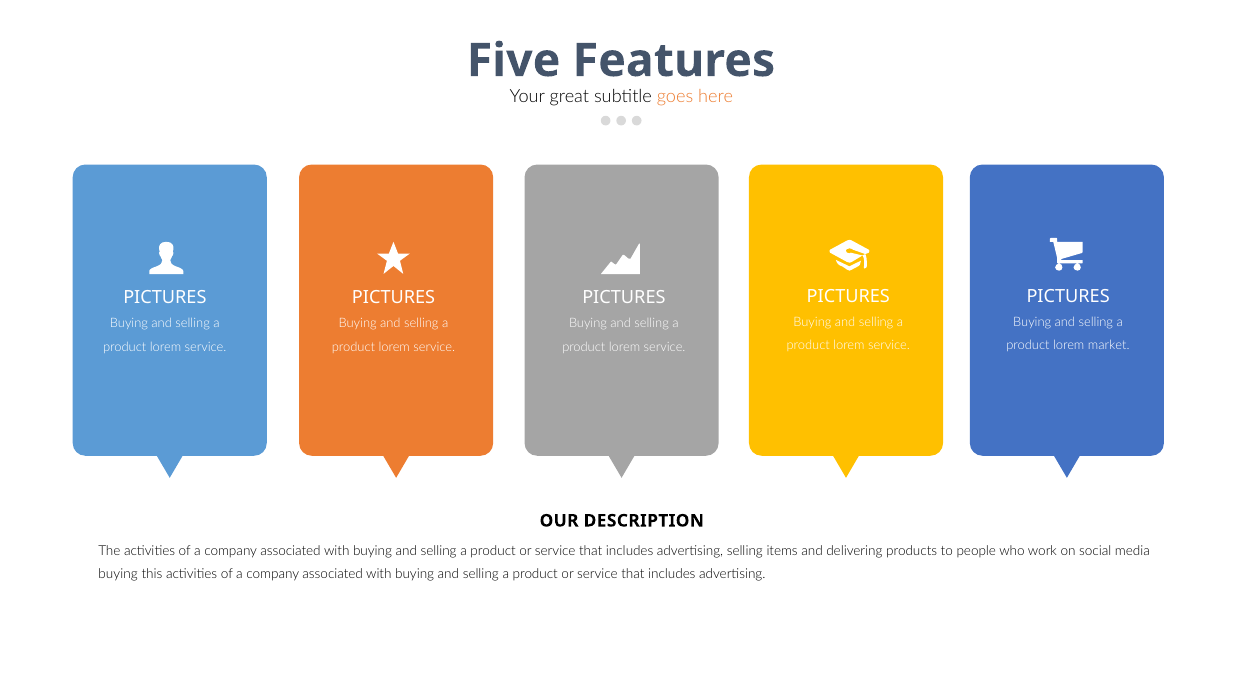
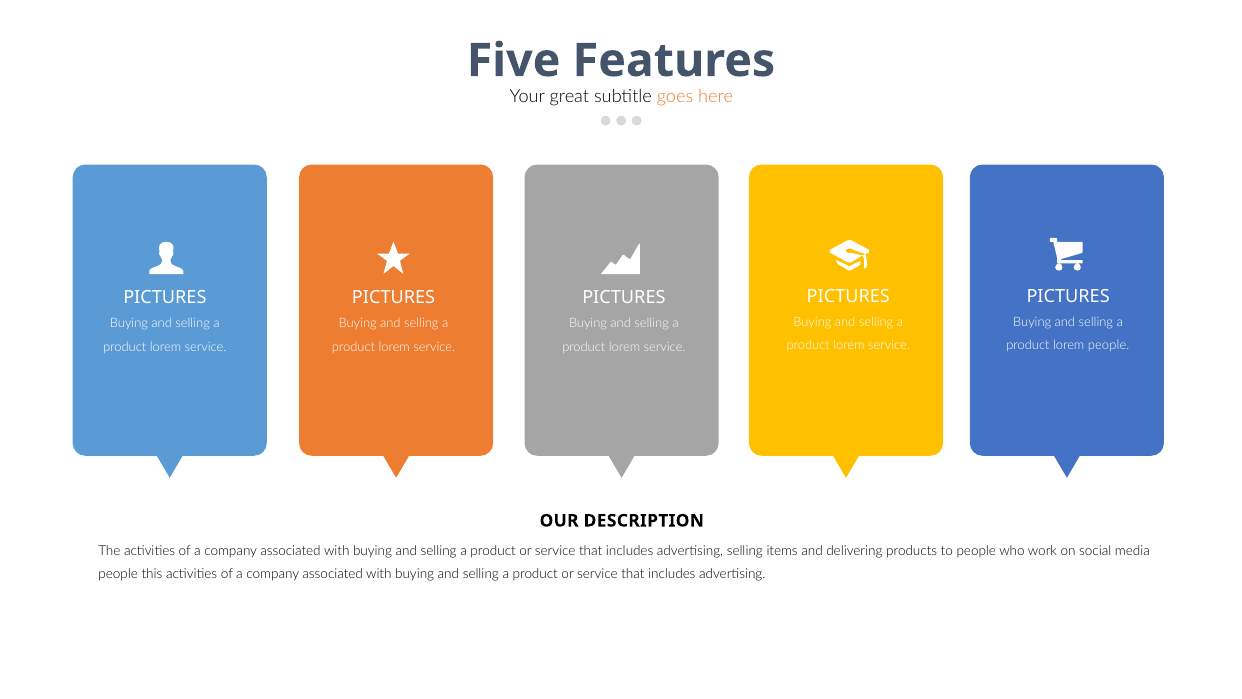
lorem market: market -> people (1109, 345)
buying: buying -> people (118, 573)
